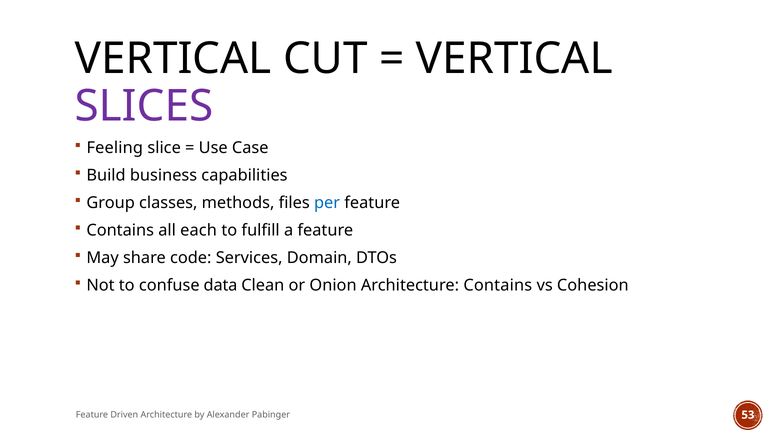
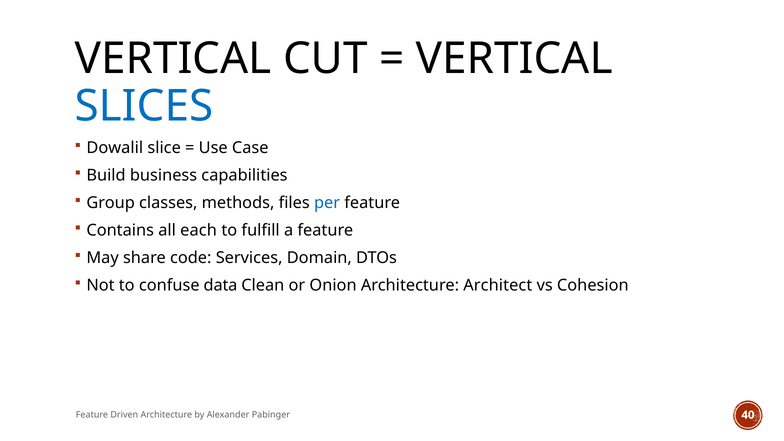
SLICES colour: purple -> blue (144, 106)
Feeling: Feeling -> Dowalil (115, 148)
Architecture Contains: Contains -> Architect (498, 285)
53: 53 -> 40 (748, 415)
